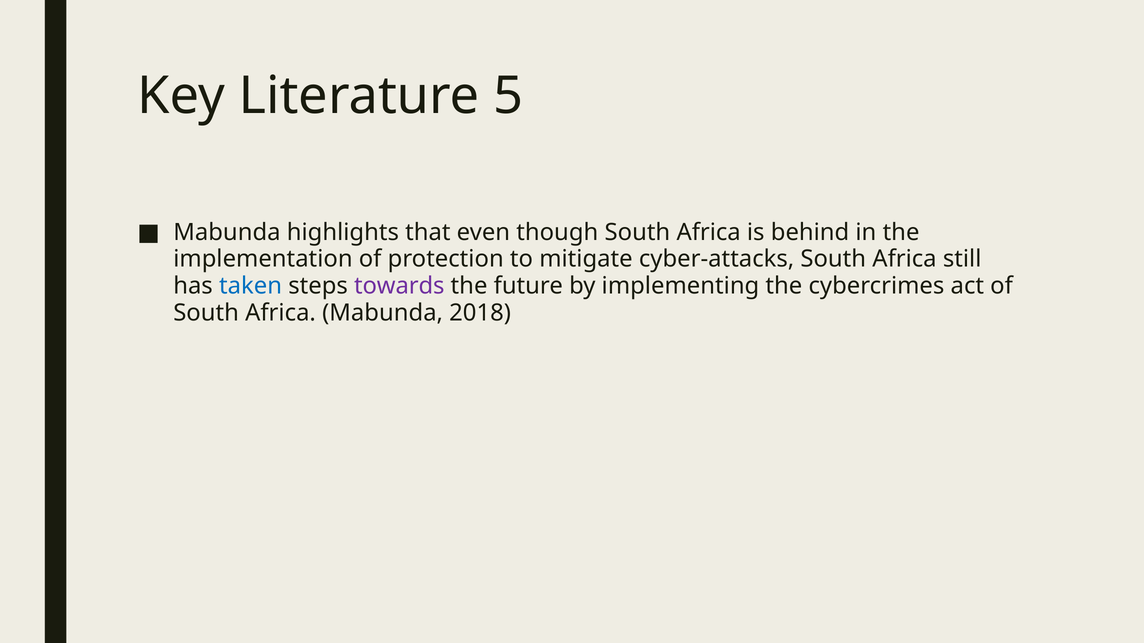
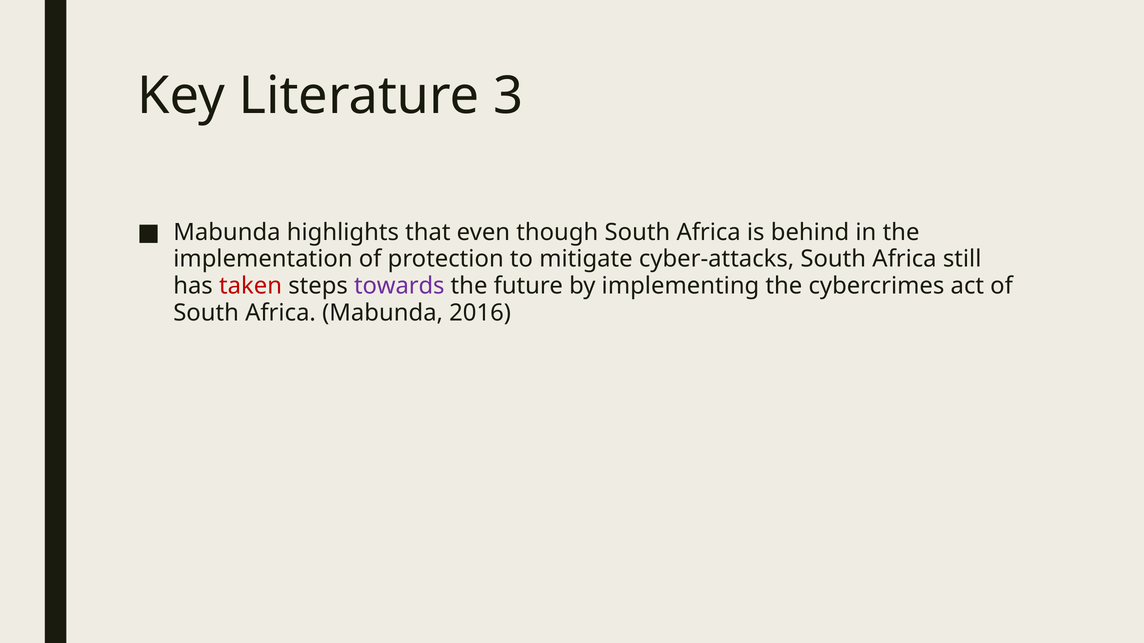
5: 5 -> 3 (508, 96)
taken colour: blue -> red (251, 286)
2018: 2018 -> 2016 (480, 313)
